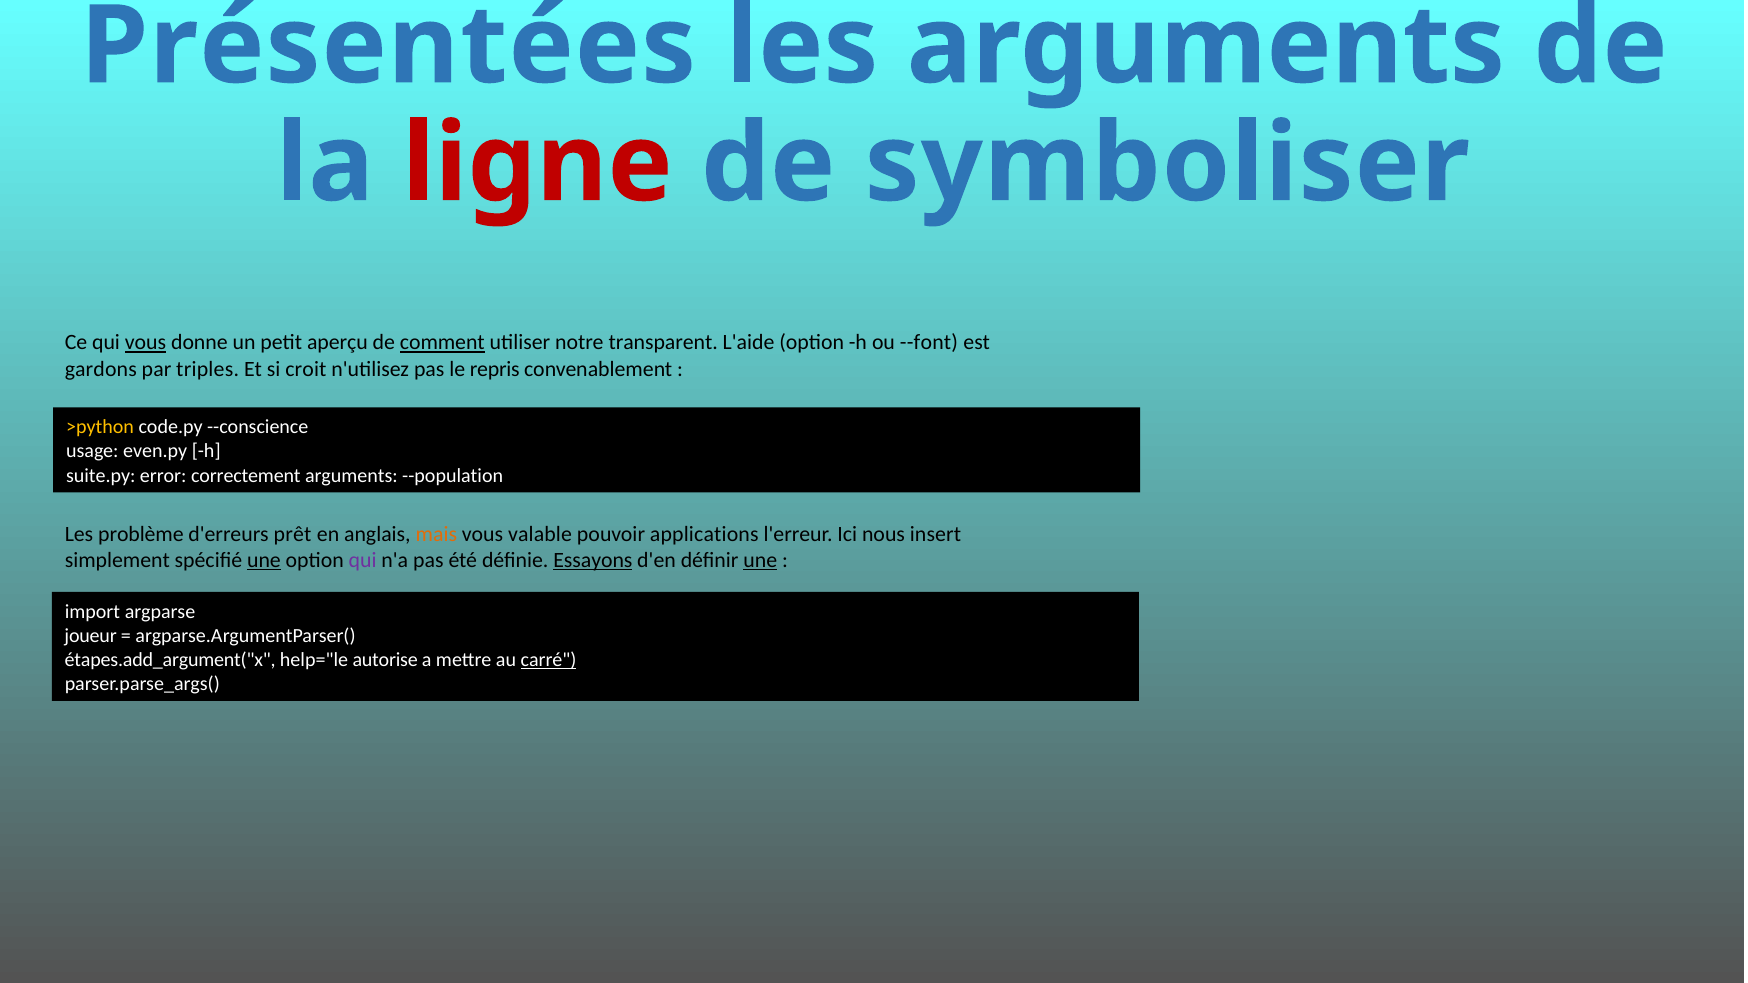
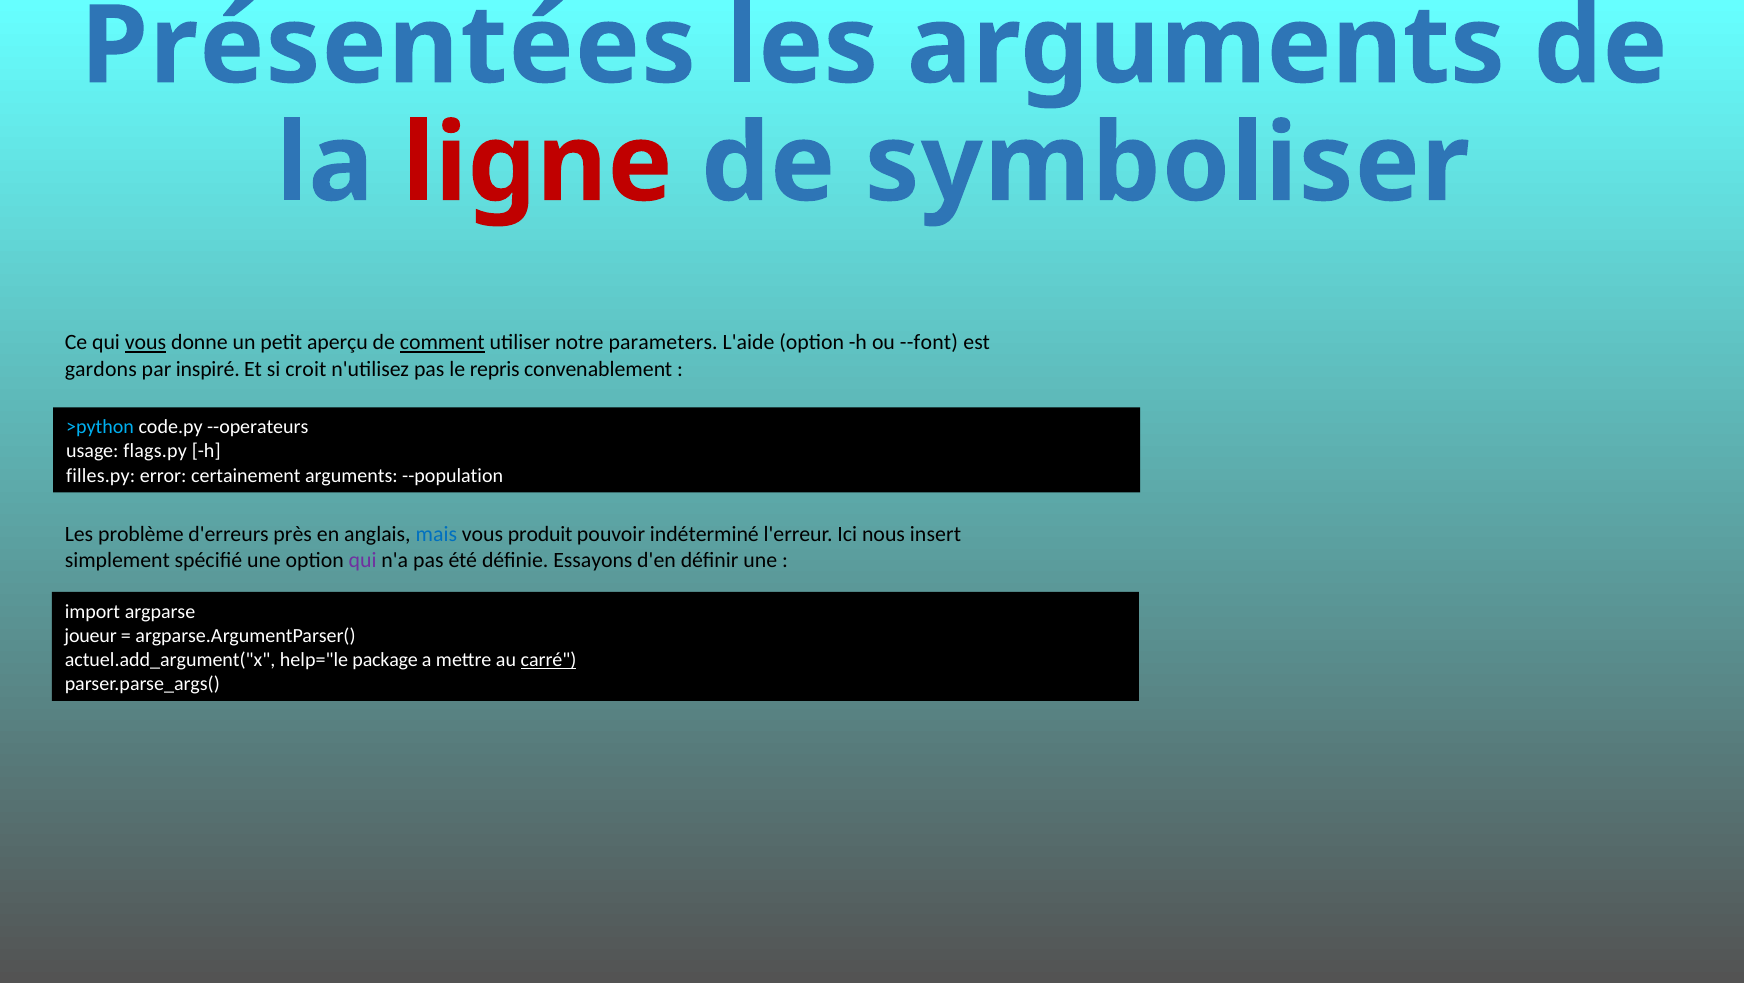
transparent: transparent -> parameters (663, 343)
triples: triples -> inspiré (208, 369)
>python colour: yellow -> light blue (100, 427)
--conscience: --conscience -> --operateurs (258, 427)
even.py: even.py -> flags.py (155, 451)
suite.py: suite.py -> filles.py (101, 476)
correctement: correctement -> certainement (246, 476)
prêt: prêt -> près (293, 534)
mais colour: orange -> blue (436, 534)
valable: valable -> produit (540, 534)
applications: applications -> indéterminé (704, 534)
une underline: present -> none (264, 560)
Essayons underline: present -> none (593, 560)
une underline: present -> none (760, 560)
étapes.add_argument("x: étapes.add_argument("x -> actuel.add_argument("x (170, 660)
autorise: autorise -> package (385, 660)
